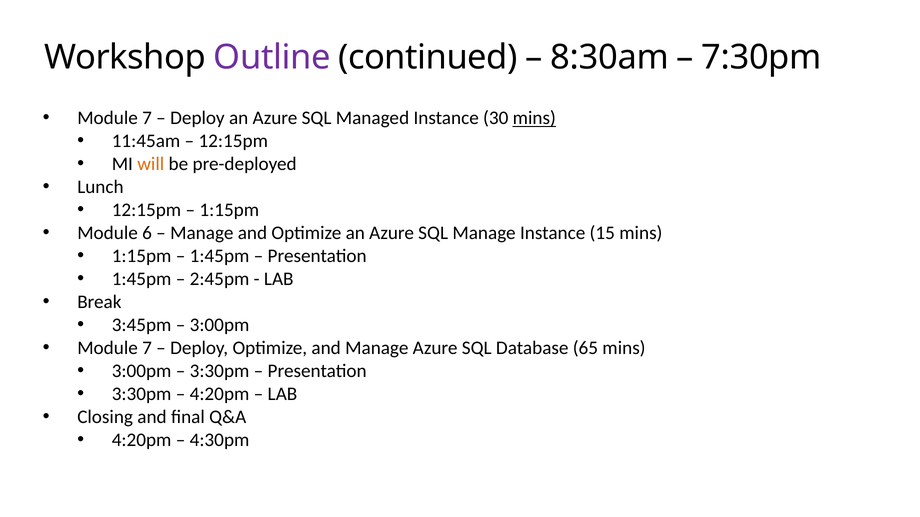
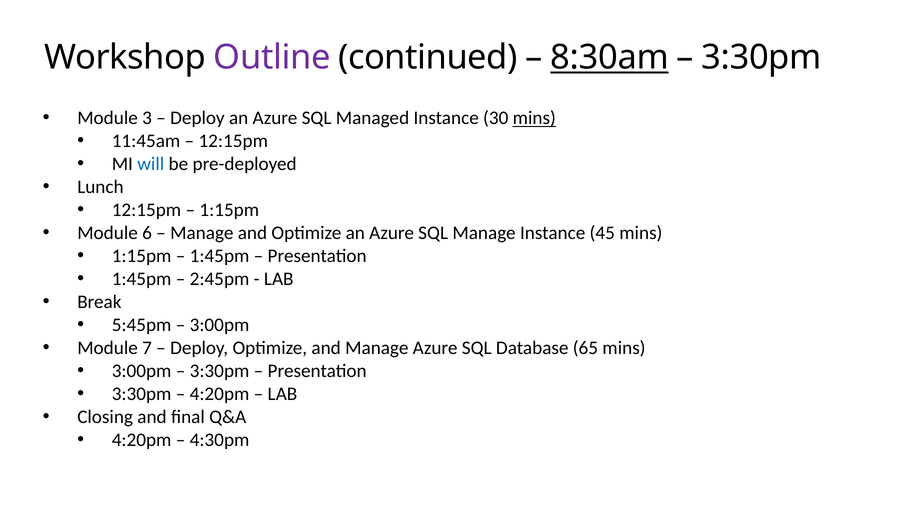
8:30am underline: none -> present (610, 58)
7:30pm: 7:30pm -> 3:30pm (761, 58)
7: 7 -> 3 (147, 118)
will colour: orange -> blue (151, 164)
15: 15 -> 45 (602, 233)
3:45pm: 3:45pm -> 5:45pm (142, 325)
